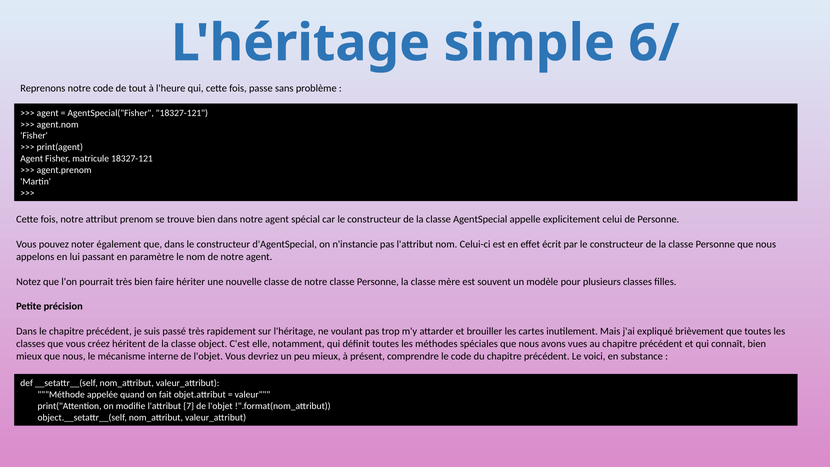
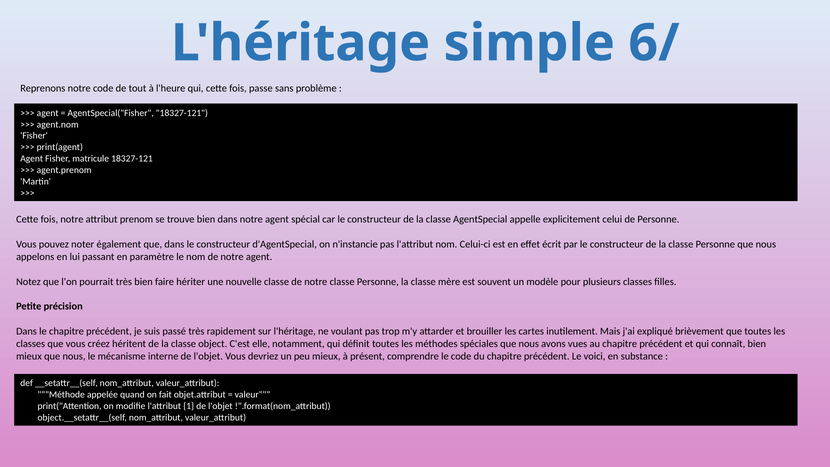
7: 7 -> 1 (189, 406)
